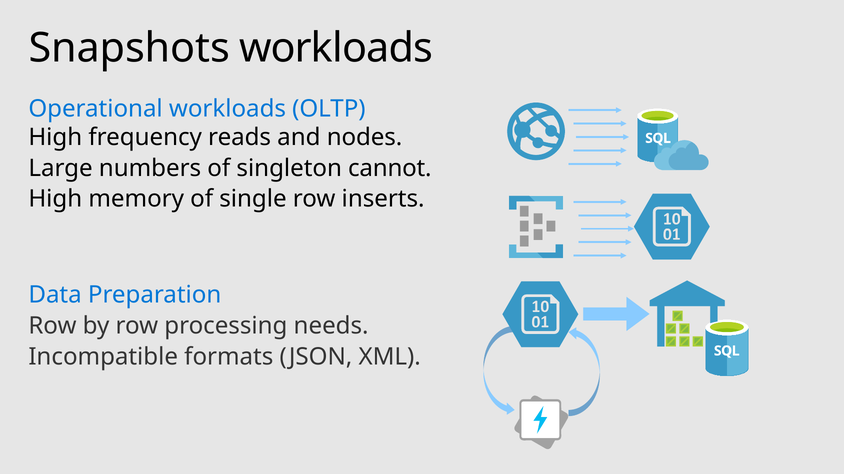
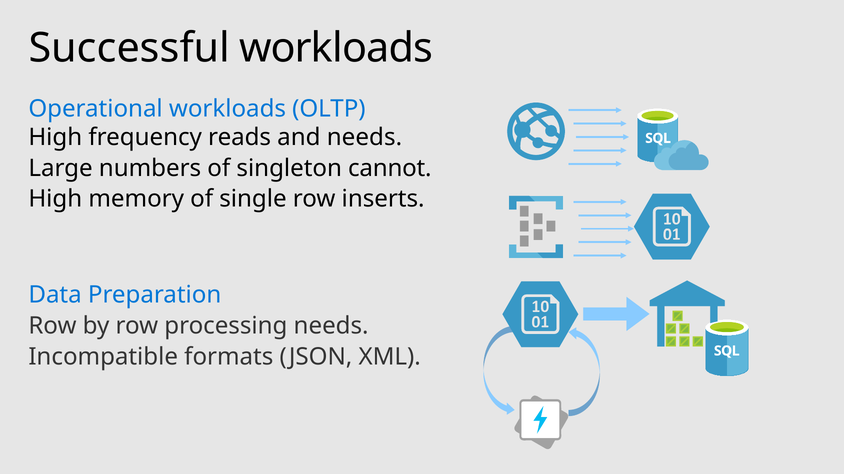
Snapshots: Snapshots -> Successful (129, 48)
and nodes: nodes -> needs (364, 137)
